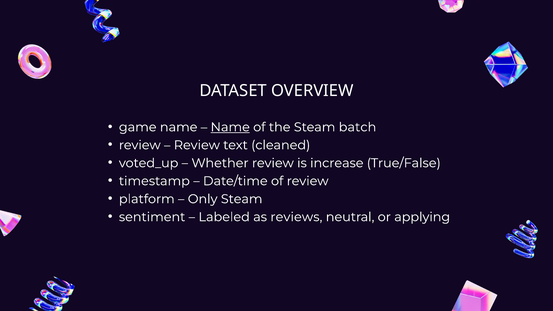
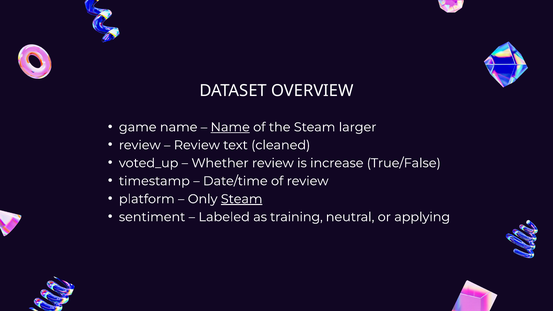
batch: batch -> larger (358, 127)
Steam underline: none -> present (242, 199)
reviews: reviews -> training (296, 217)
